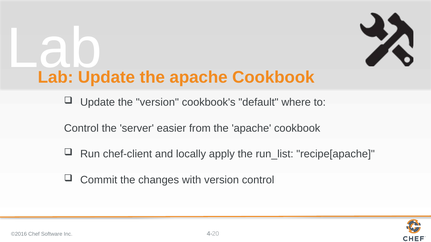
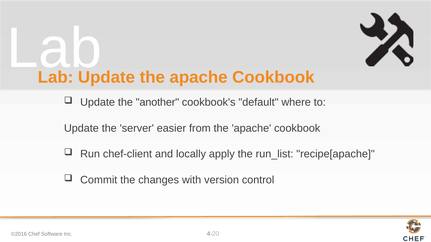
the version: version -> another (157, 103)
Control: Control -> Update (81, 128)
